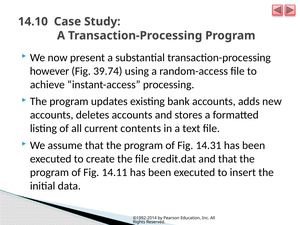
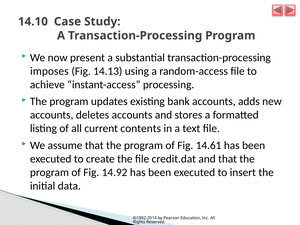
however: however -> imposes (49, 71)
39.74: 39.74 -> 14.13 (108, 71)
14.31: 14.31 -> 14.61 (209, 145)
14.11: 14.11 -> 14.92 (115, 172)
